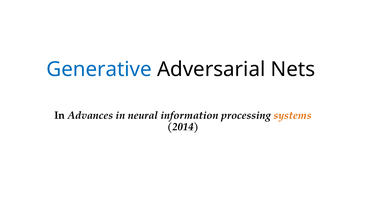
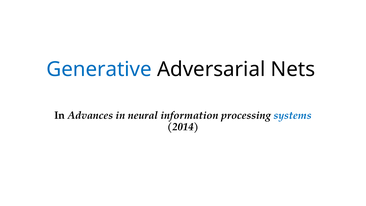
systems colour: orange -> blue (293, 115)
